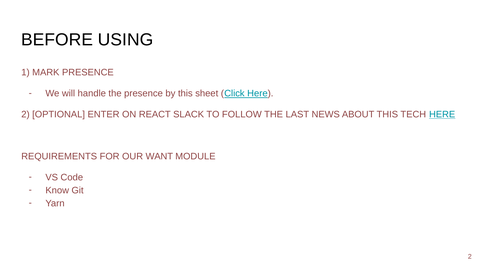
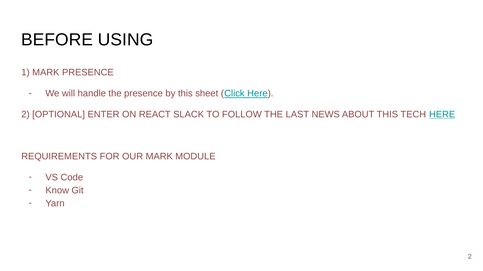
OUR WANT: WANT -> MARK (159, 157)
